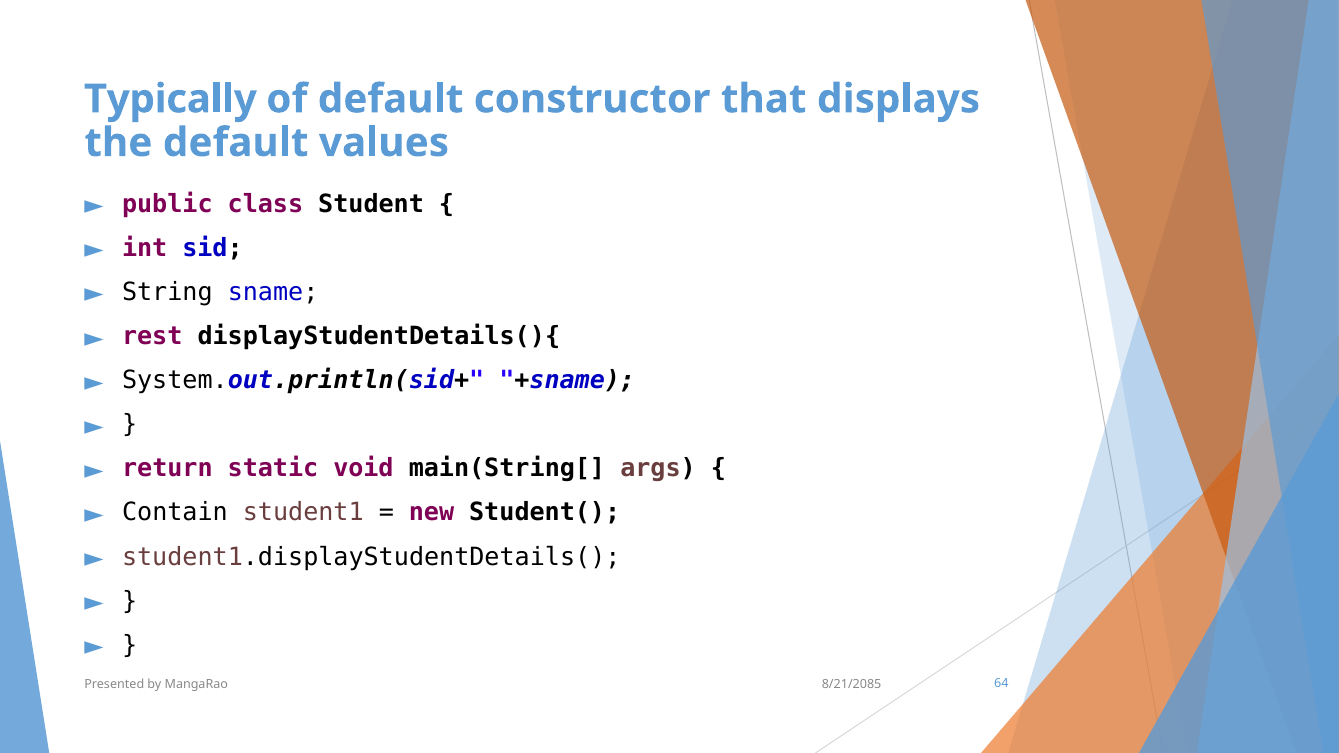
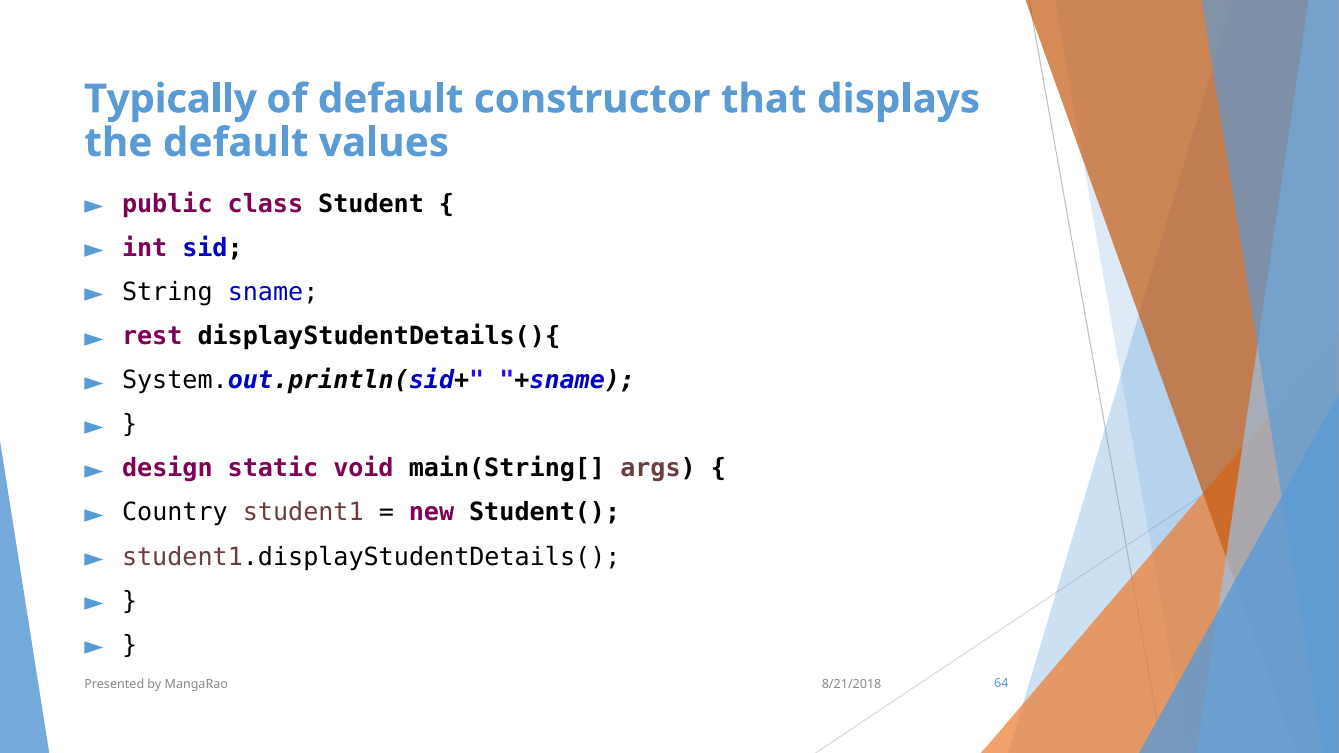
return: return -> design (167, 469)
Contain: Contain -> Country (175, 513)
8/21/2085: 8/21/2085 -> 8/21/2018 (852, 684)
